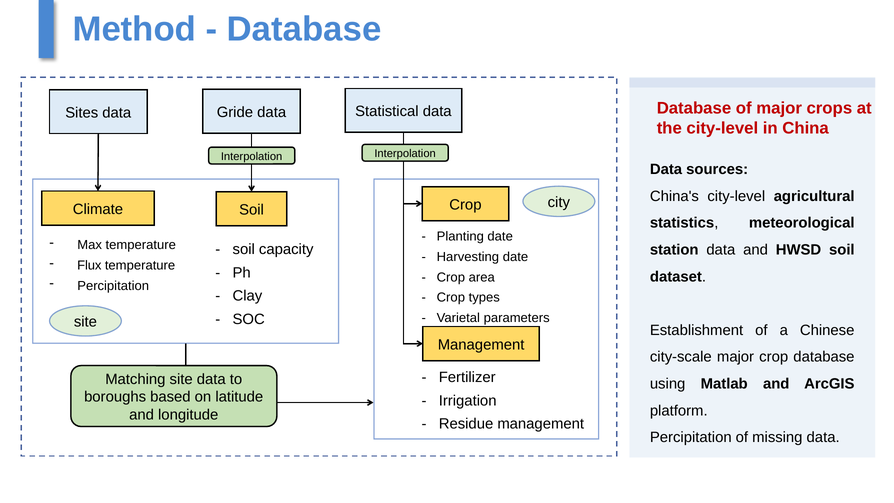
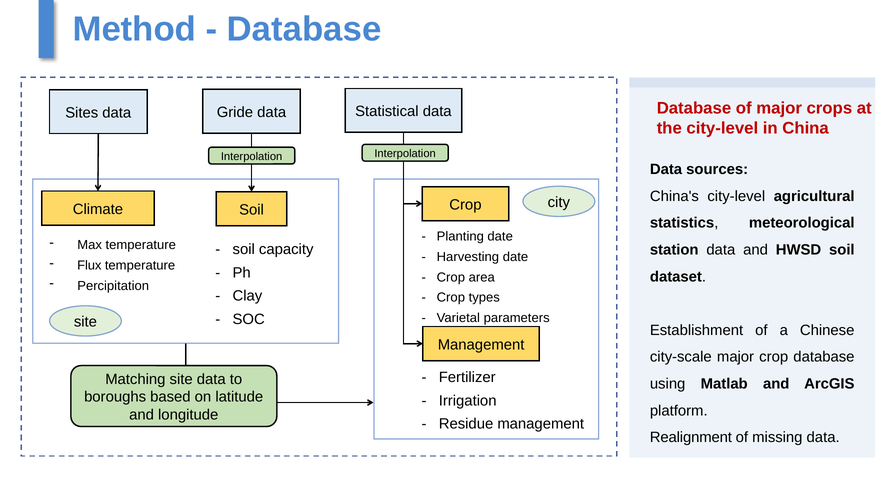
Percipitation: Percipitation -> Realignment (691, 437)
